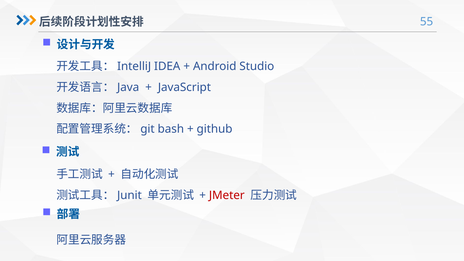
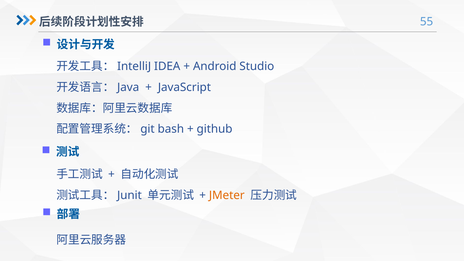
JMeter colour: red -> orange (227, 195)
